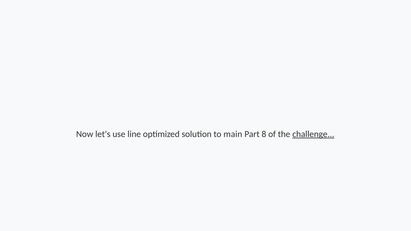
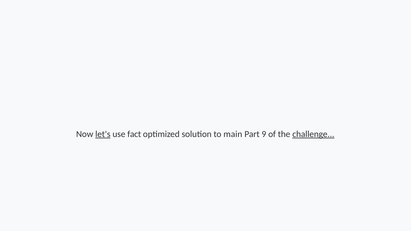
let's underline: none -> present (103, 134)
line: line -> fact (134, 134)
8: 8 -> 9 (264, 134)
